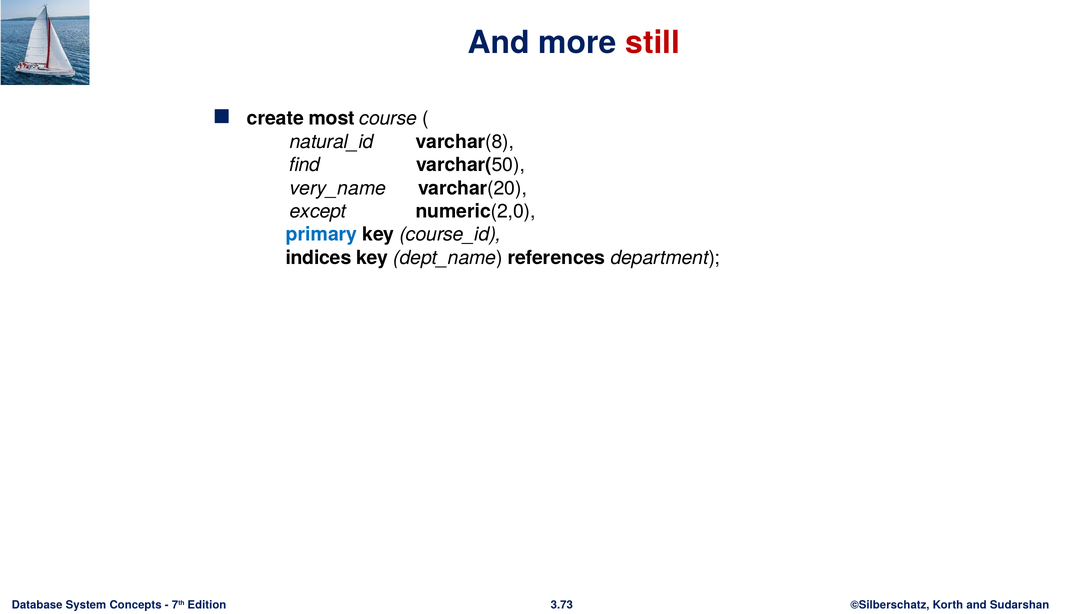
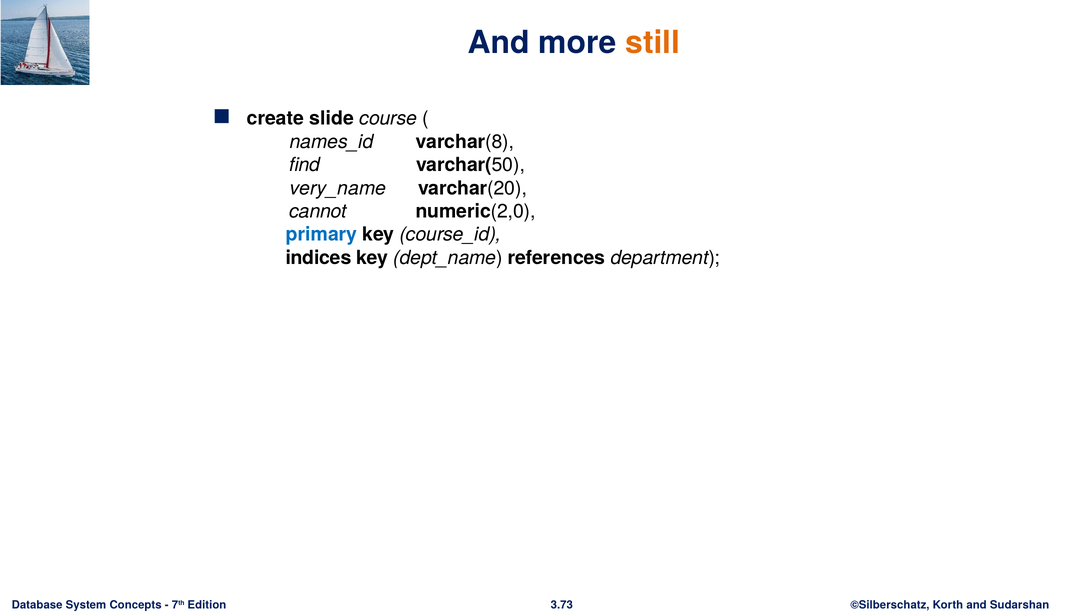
still colour: red -> orange (653, 43)
most: most -> slide (332, 119)
natural_id: natural_id -> names_id (332, 142)
except: except -> cannot (318, 211)
